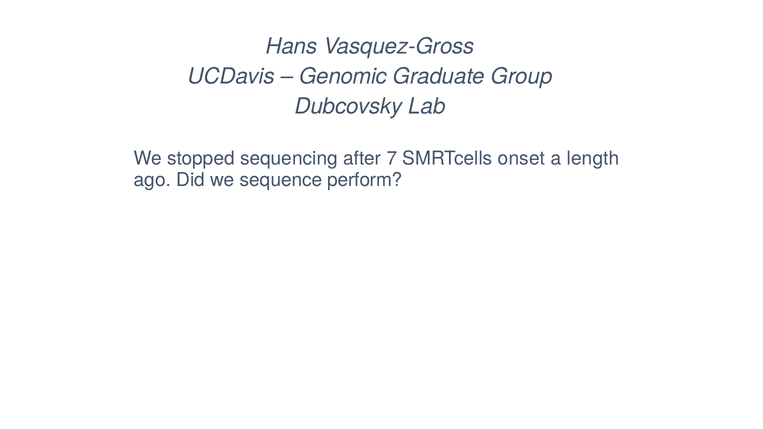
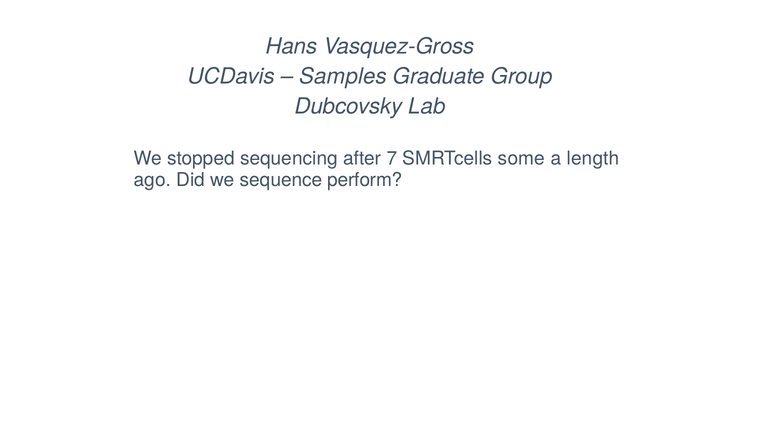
Genomic: Genomic -> Samples (343, 76)
onset: onset -> some (521, 158)
